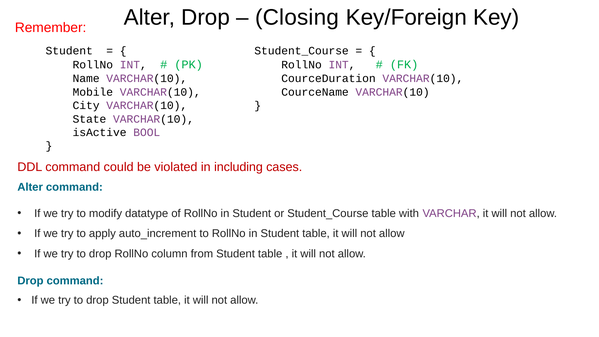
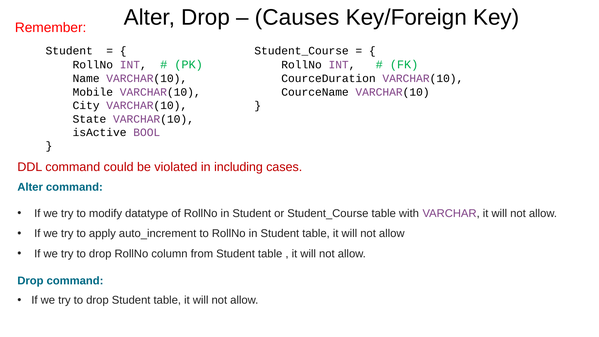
Closing: Closing -> Causes (297, 17)
